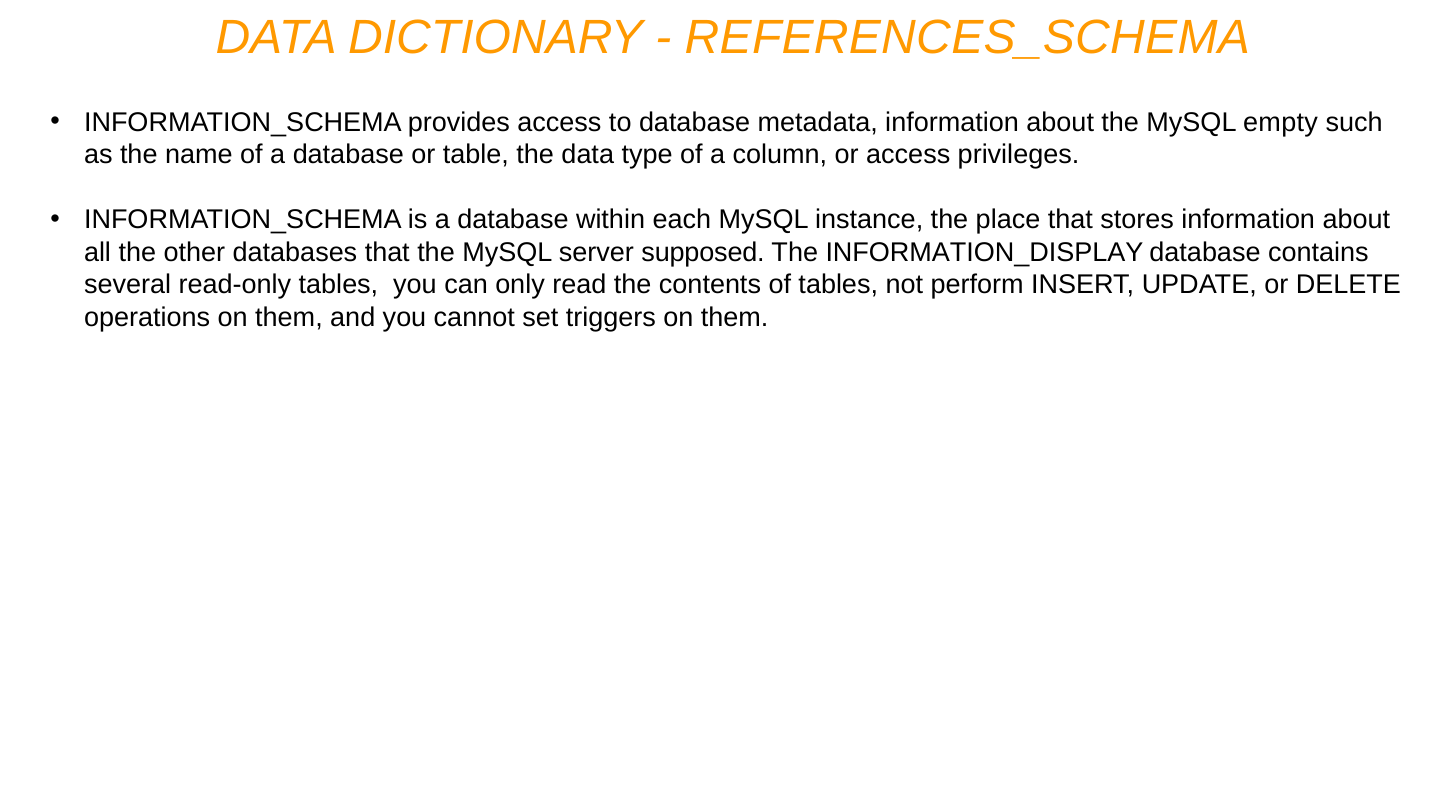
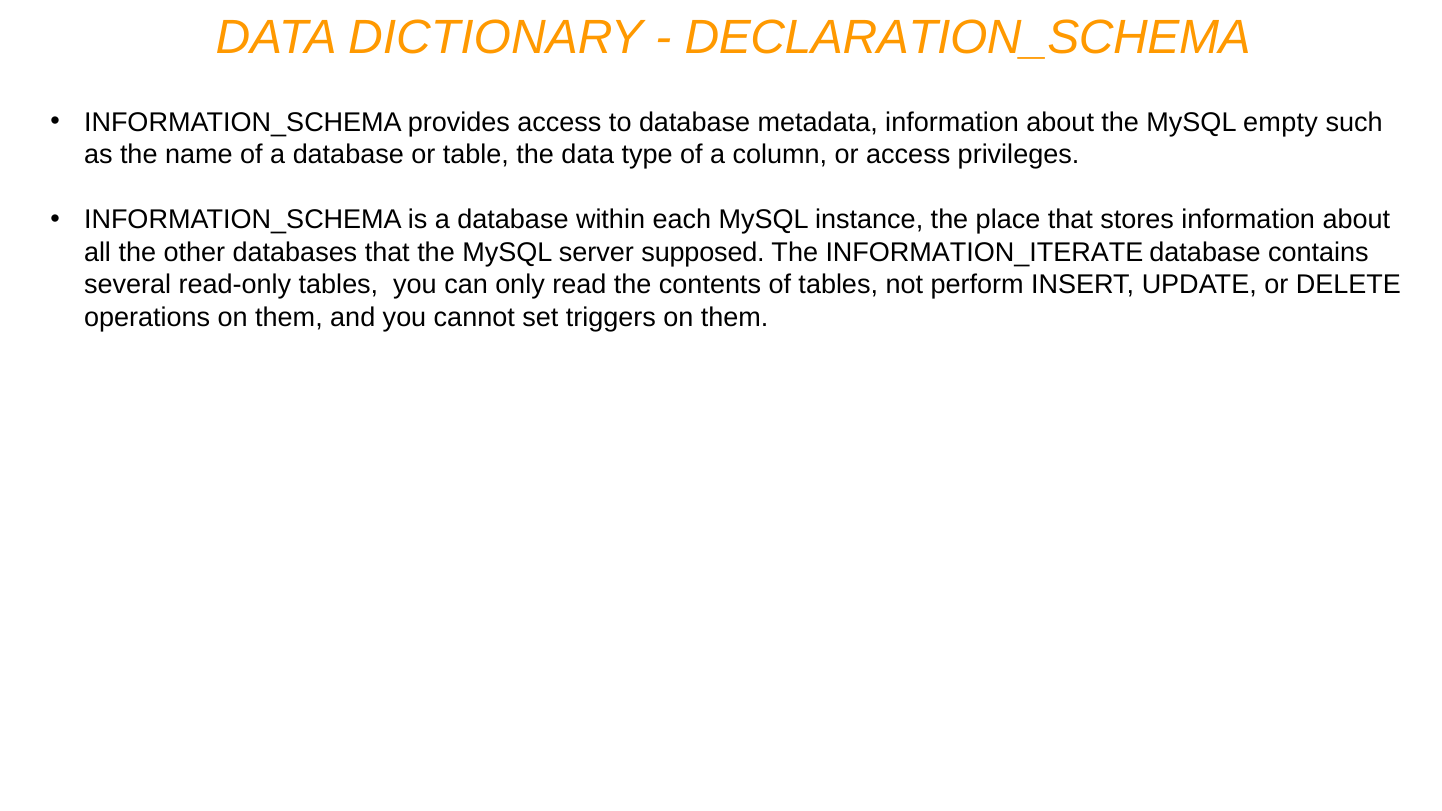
REFERENCES_SCHEMA: REFERENCES_SCHEMA -> DECLARATION_SCHEMA (968, 38)
INFORMATION_DISPLAY: INFORMATION_DISPLAY -> INFORMATION_ITERATE (984, 252)
